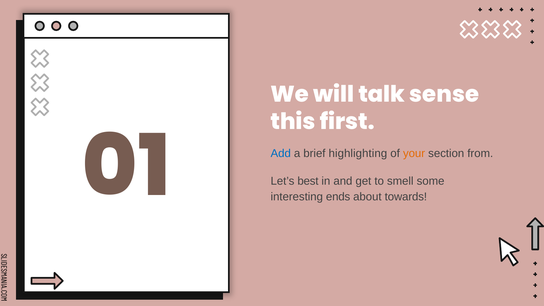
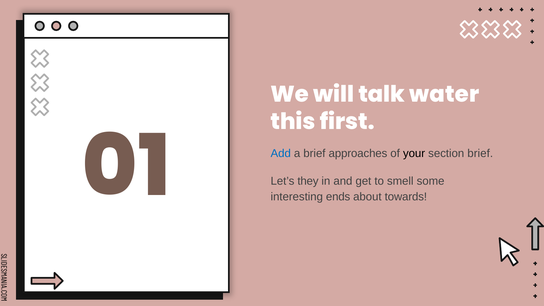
sense: sense -> water (444, 94)
highlighting: highlighting -> approaches (358, 153)
your colour: orange -> black (414, 153)
section from: from -> brief (480, 153)
best: best -> they (308, 181)
